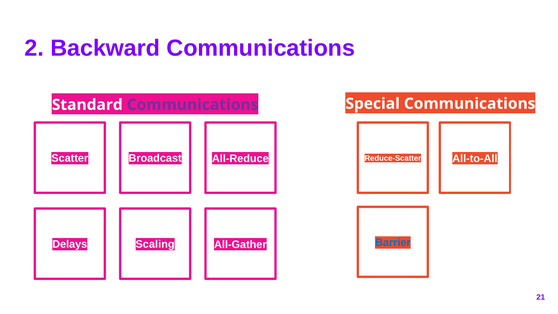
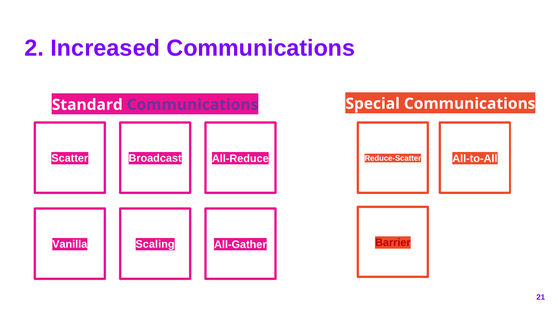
Backward: Backward -> Increased (105, 48)
Delays: Delays -> Vanilla (70, 244)
Barrier colour: blue -> red (393, 243)
